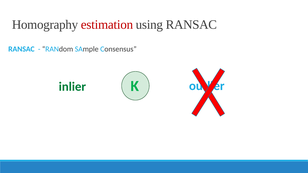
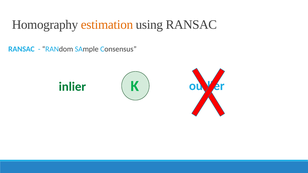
estimation colour: red -> orange (107, 25)
